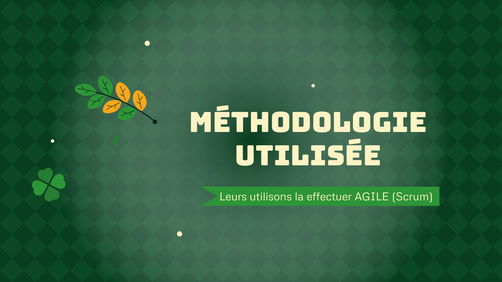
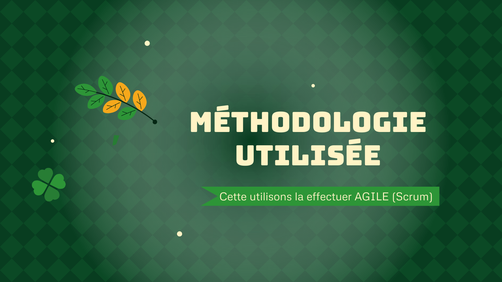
Leurs: Leurs -> Cette (233, 197)
